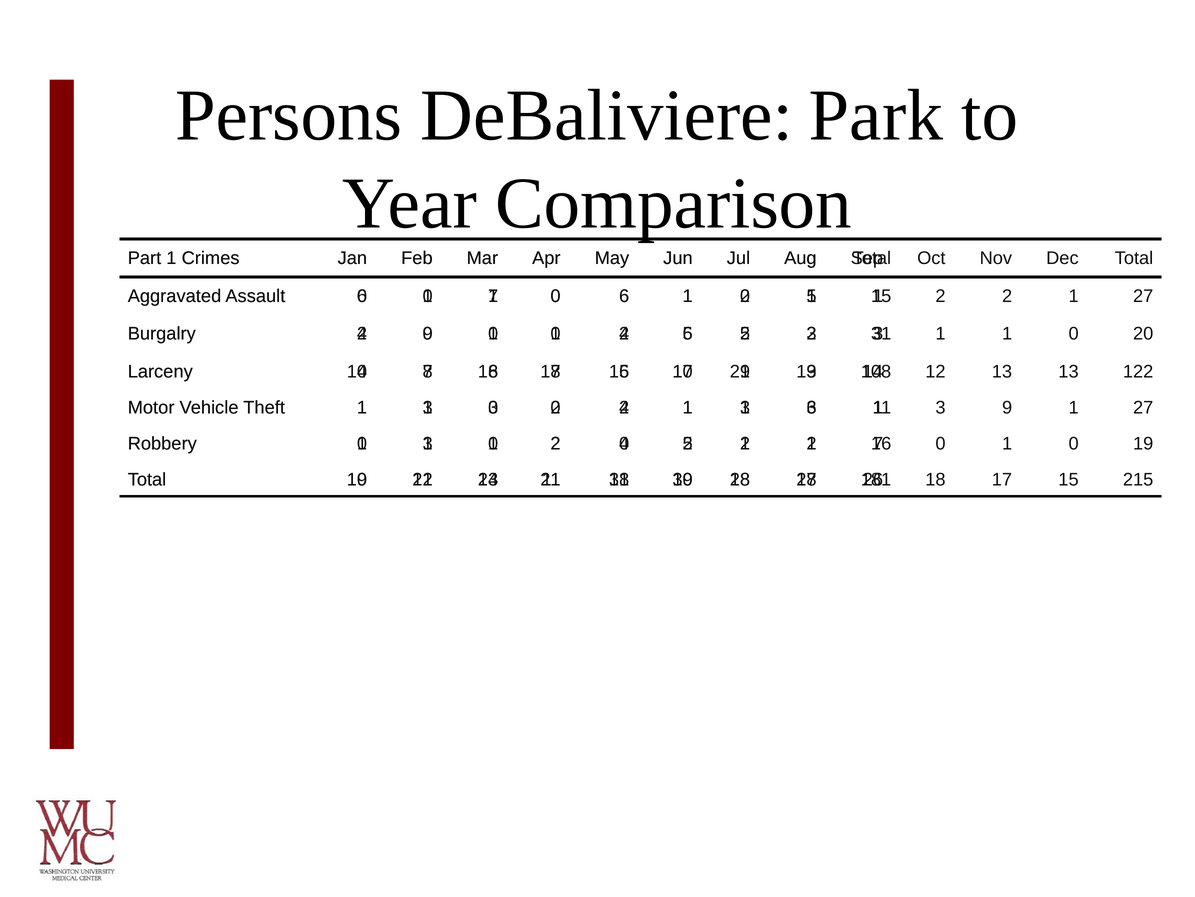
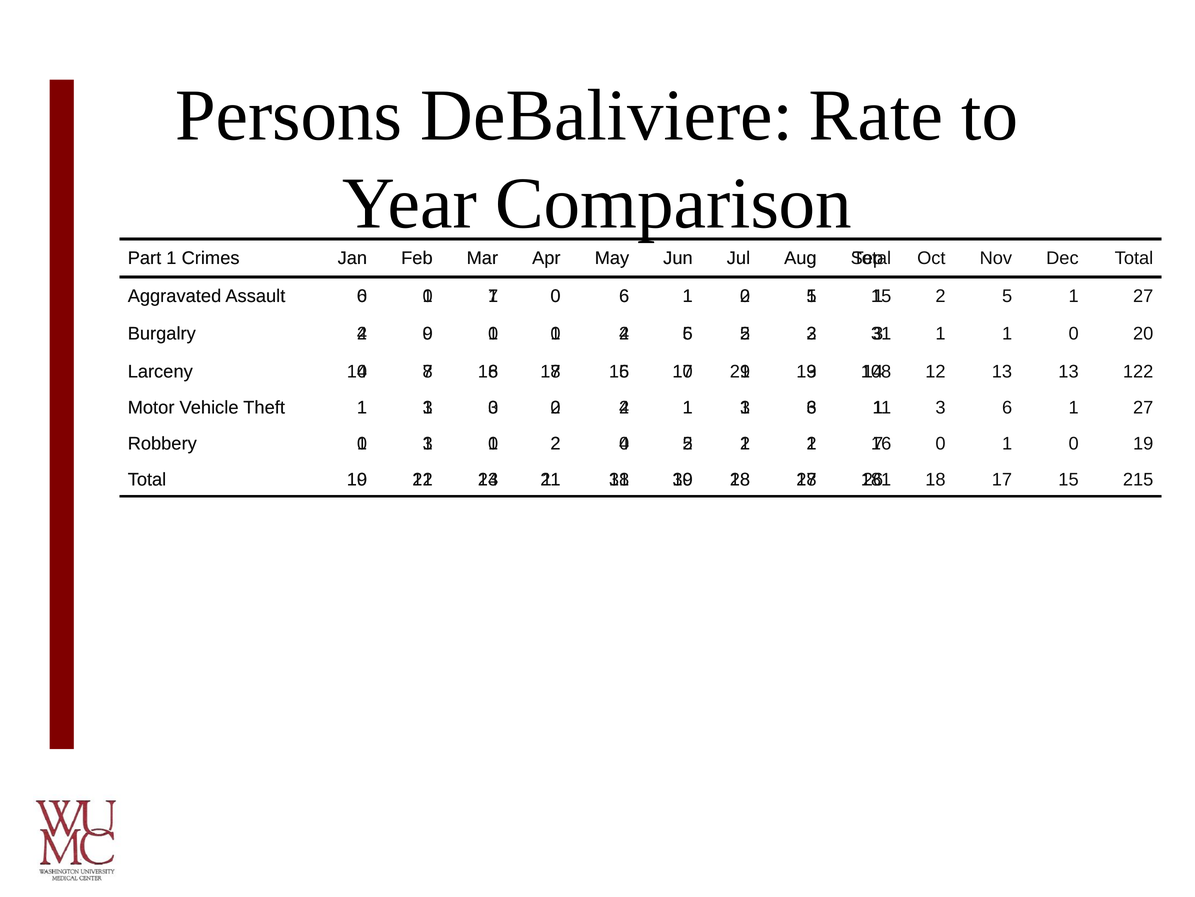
Park: Park -> Rate (876, 116)
2: 2 -> 5 (1007, 296)
9: 9 -> 6 (1007, 407)
